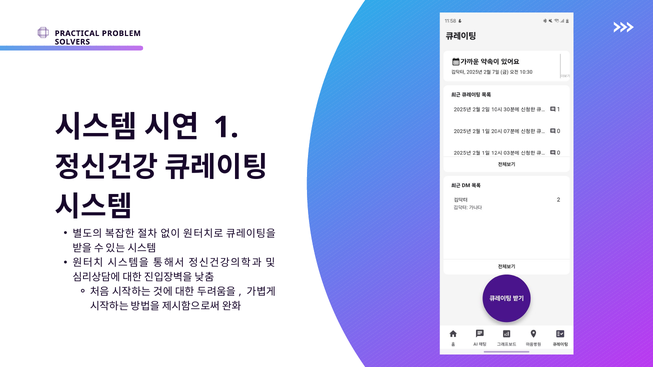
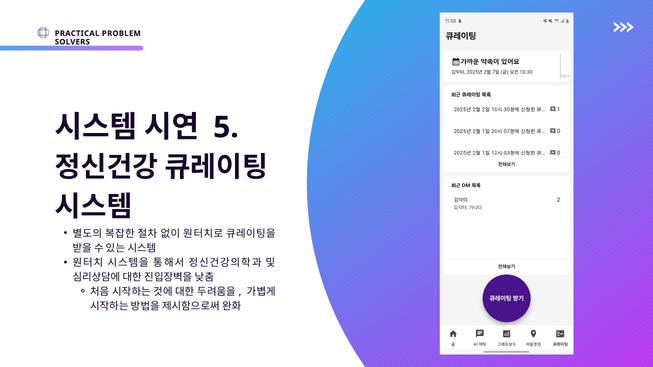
1: 1 -> 5 (226, 127)
